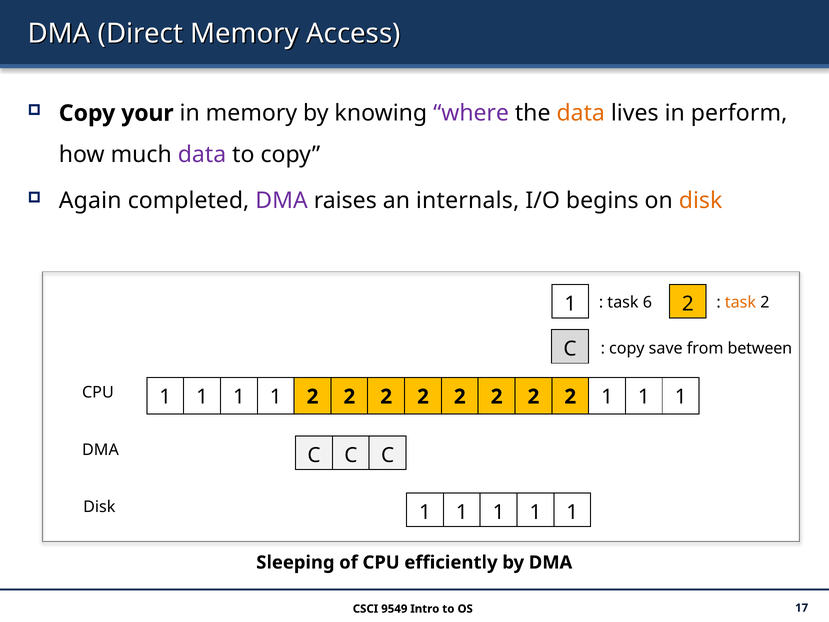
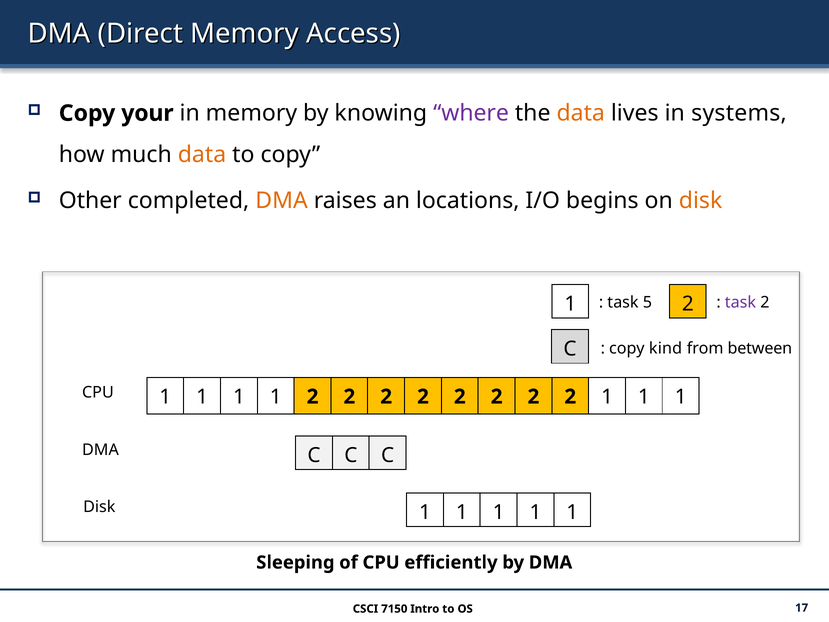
perform: perform -> systems (739, 113)
data colour: purple -> orange (202, 155)
Again: Again -> Other (90, 201)
DMA colour: purple -> orange (282, 201)
internals: internals -> locations (468, 201)
6: 6 -> 5 (647, 302)
task colour: orange -> purple (740, 302)
save: save -> kind (666, 348)
9549: 9549 -> 7150 (394, 609)
